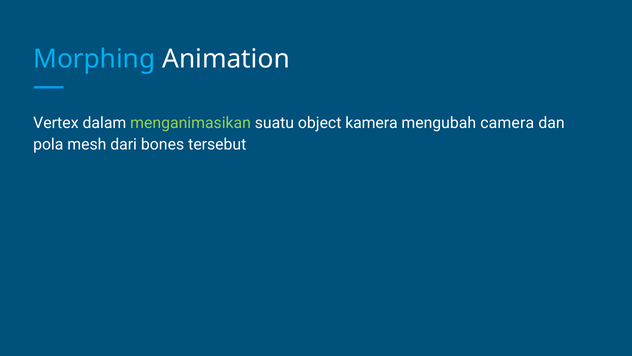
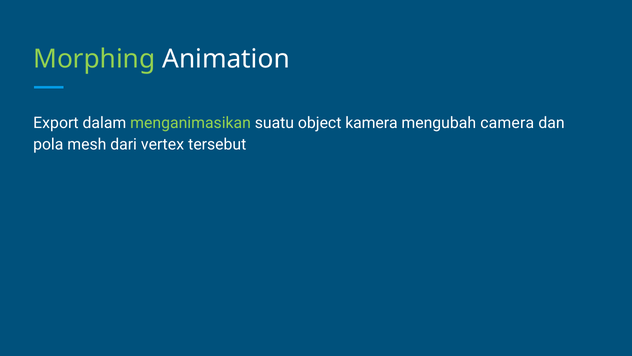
Morphing colour: light blue -> light green (94, 59)
Vertex: Vertex -> Export (56, 123)
bones: bones -> vertex (163, 145)
